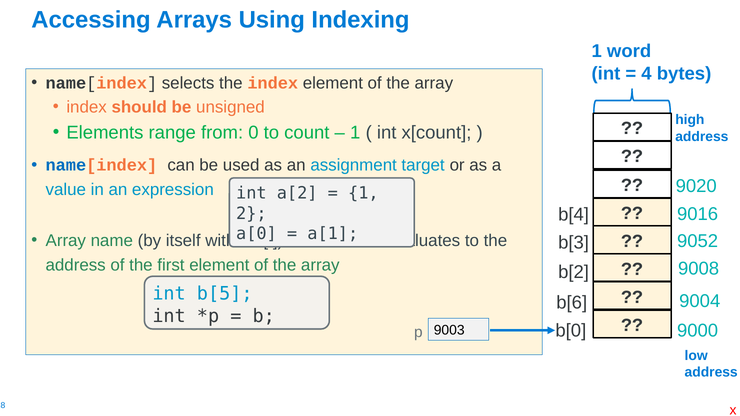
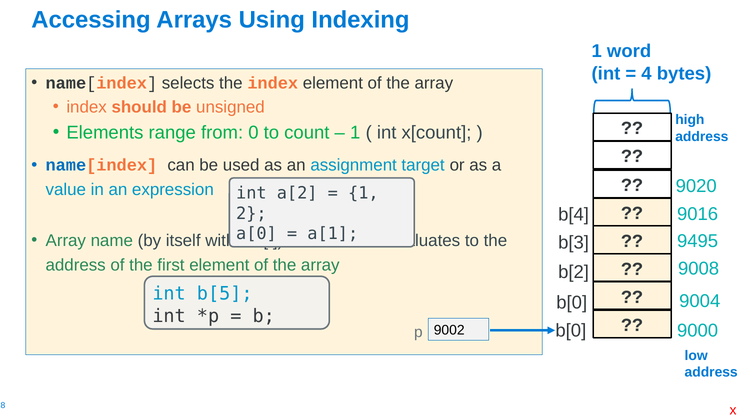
9052: 9052 -> 9495 (698, 241)
b[6: b[6 -> b[0 (572, 303)
9003: 9003 -> 9002 (449, 330)
